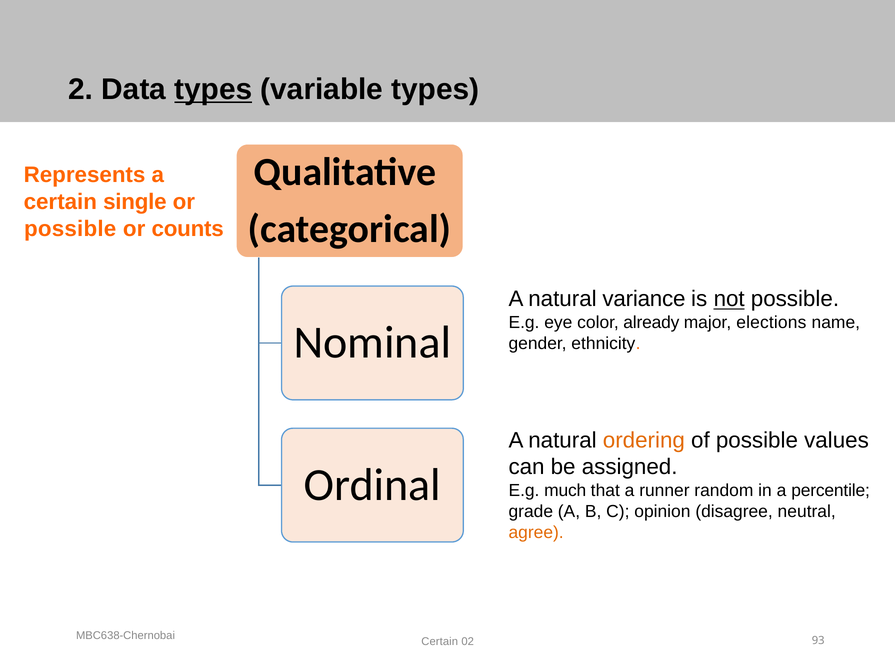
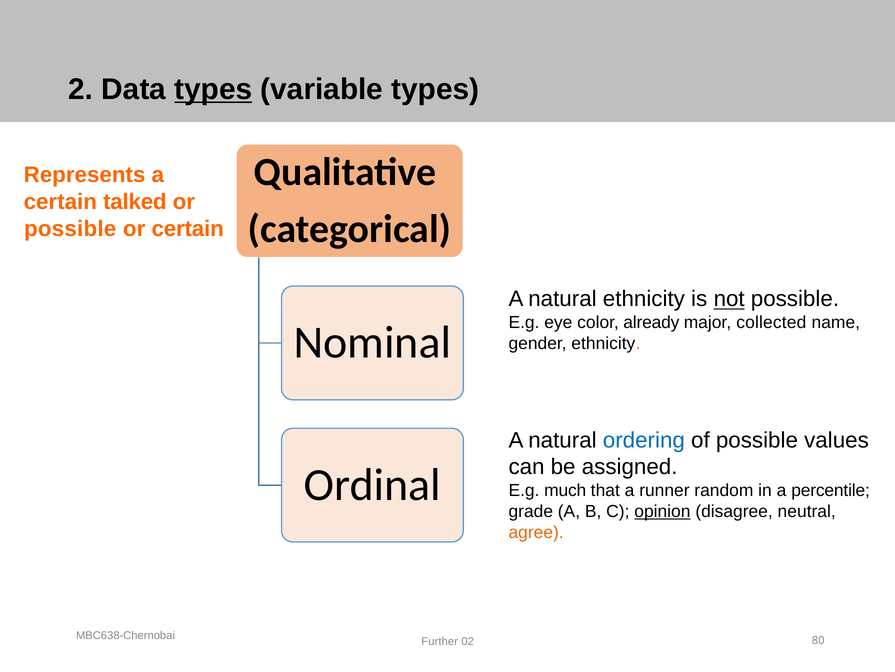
single: single -> talked (135, 202)
or counts: counts -> certain (188, 229)
natural variance: variance -> ethnicity (644, 299)
elections: elections -> collected (771, 322)
ordering colour: orange -> blue (644, 440)
opinion underline: none -> present (662, 511)
Certain: Certain -> Further (440, 641)
93: 93 -> 80 (818, 640)
